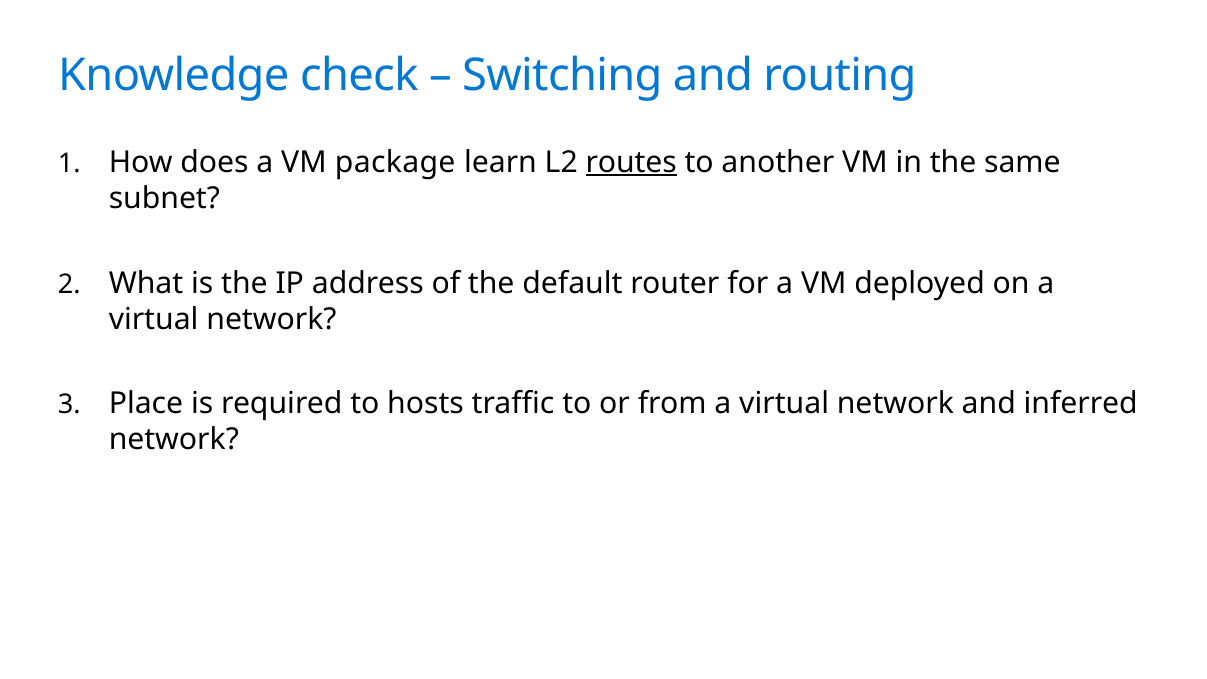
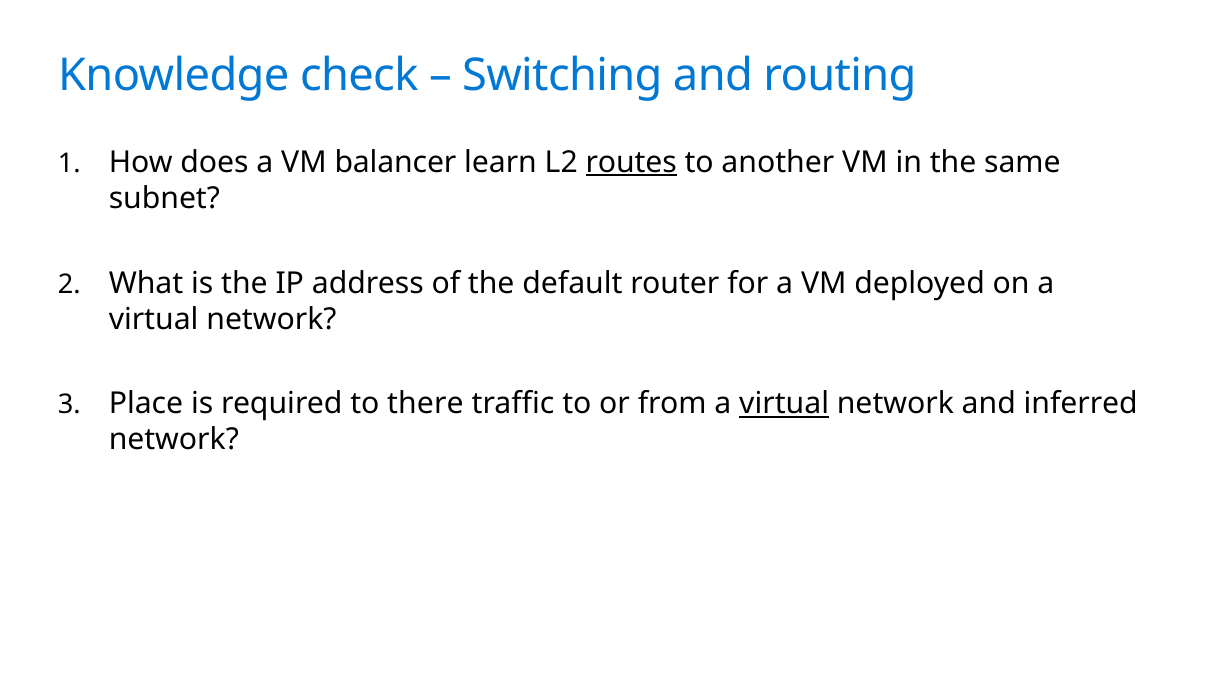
package: package -> balancer (395, 162)
hosts: hosts -> there (425, 404)
virtual underline: none -> present (784, 404)
